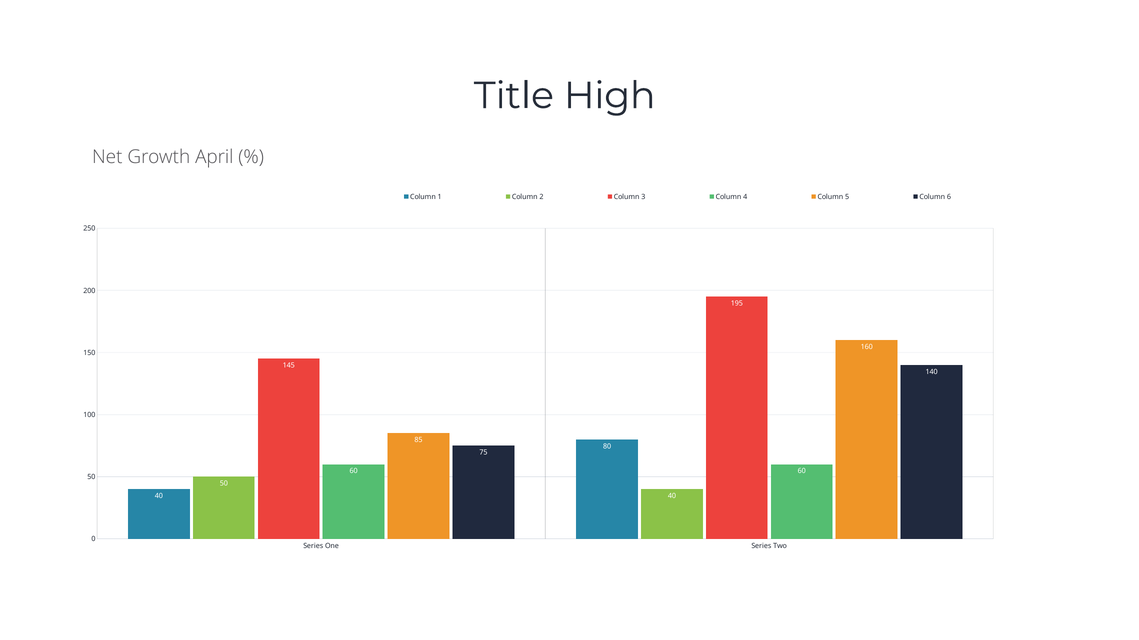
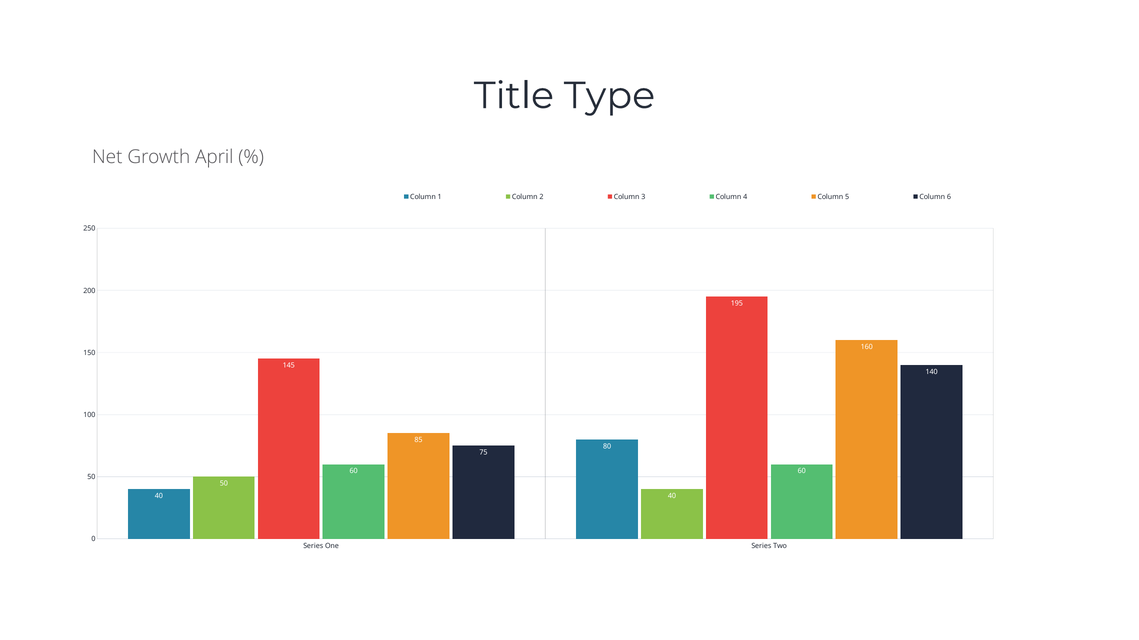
High: High -> Type (609, 96)
